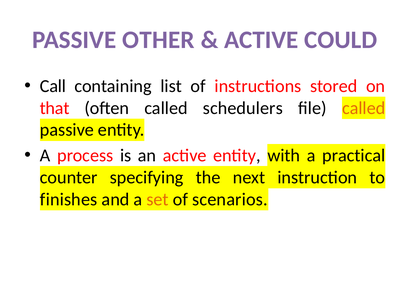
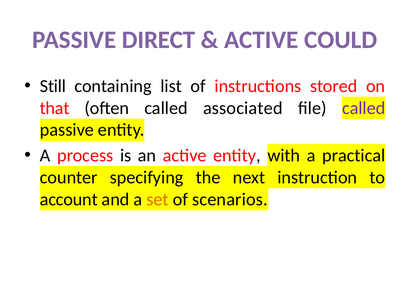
OTHER: OTHER -> DIRECT (159, 40)
Call: Call -> Still (53, 86)
schedulers: schedulers -> associated (243, 108)
called colour: orange -> purple (364, 108)
finishes: finishes -> account (69, 199)
